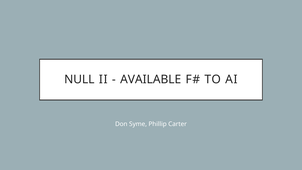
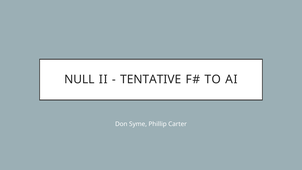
AVAILABLE: AVAILABLE -> TENTATIVE (151, 79)
